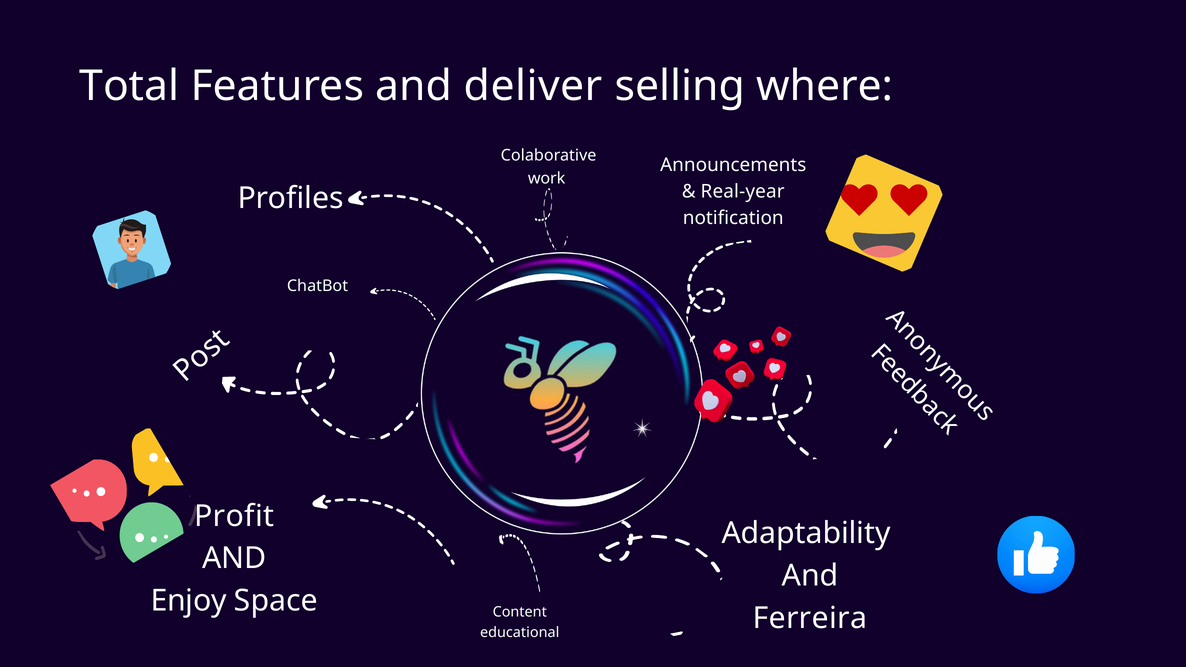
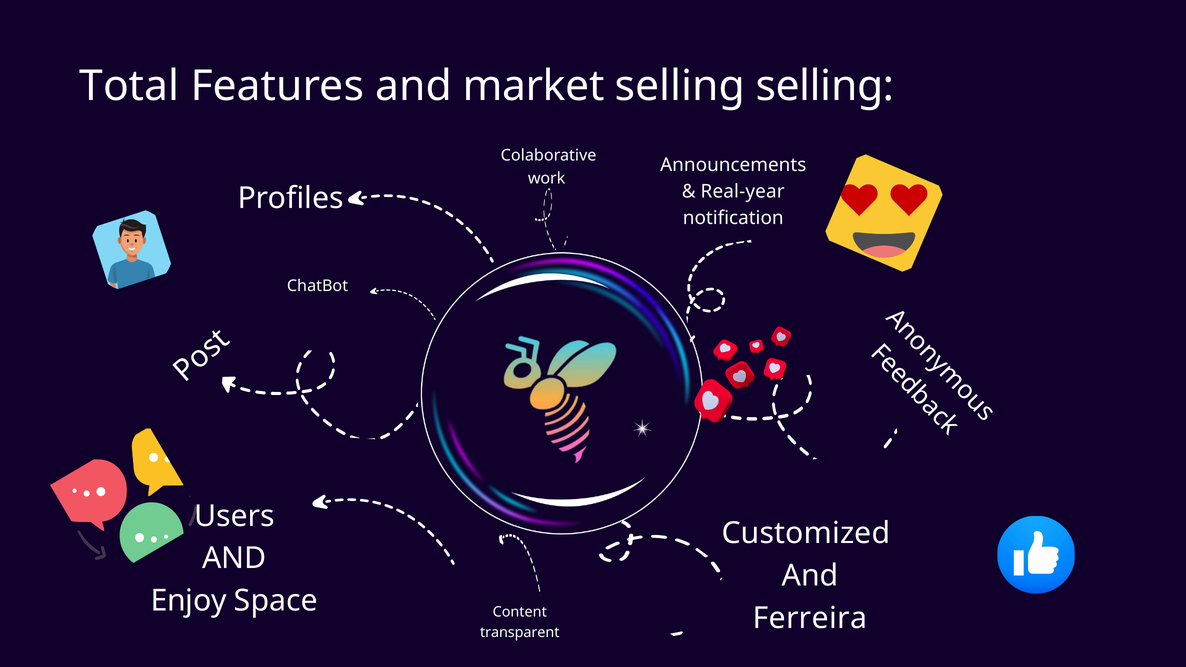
deliver: deliver -> market (534, 86)
selling where: where -> selling (825, 86)
Profit: Profit -> Users (234, 516)
Adaptability: Adaptability -> Customized (806, 533)
educational: educational -> transparent (520, 632)
